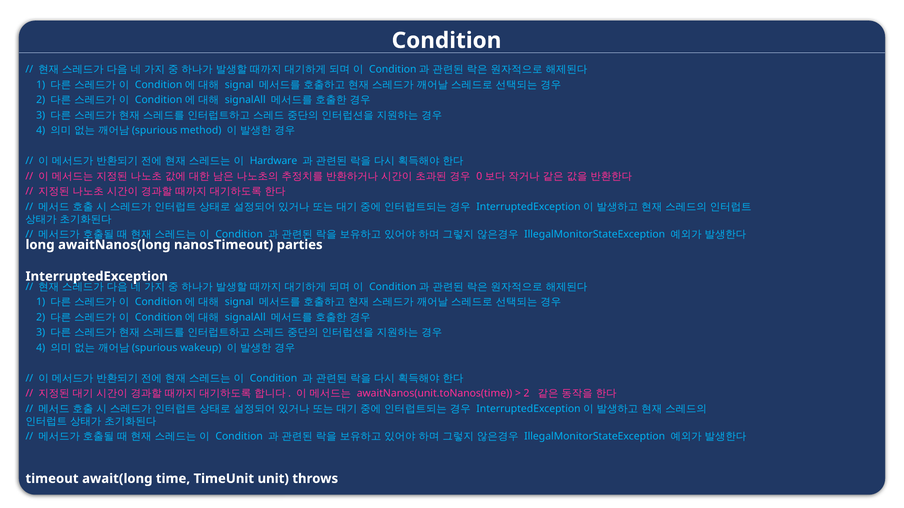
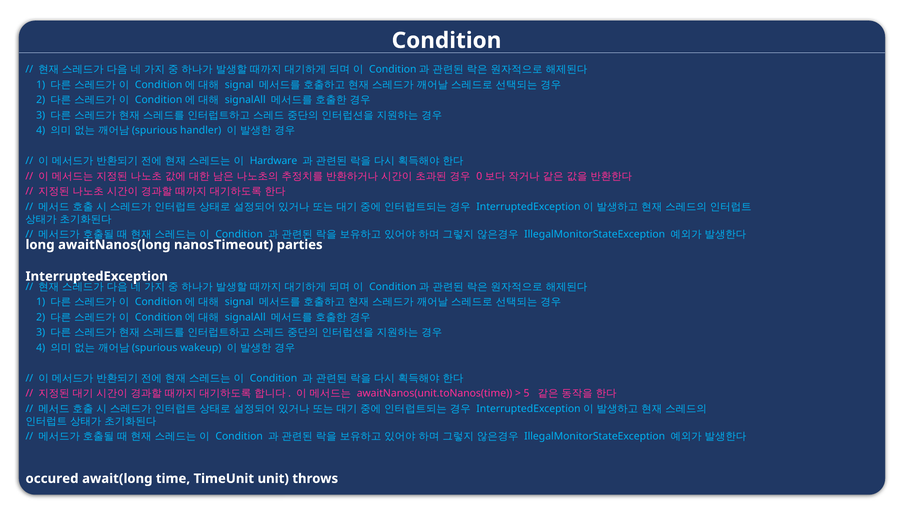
method: method -> handler (201, 131)
2: 2 -> 5 (527, 394)
timeout: timeout -> occured (52, 479)
